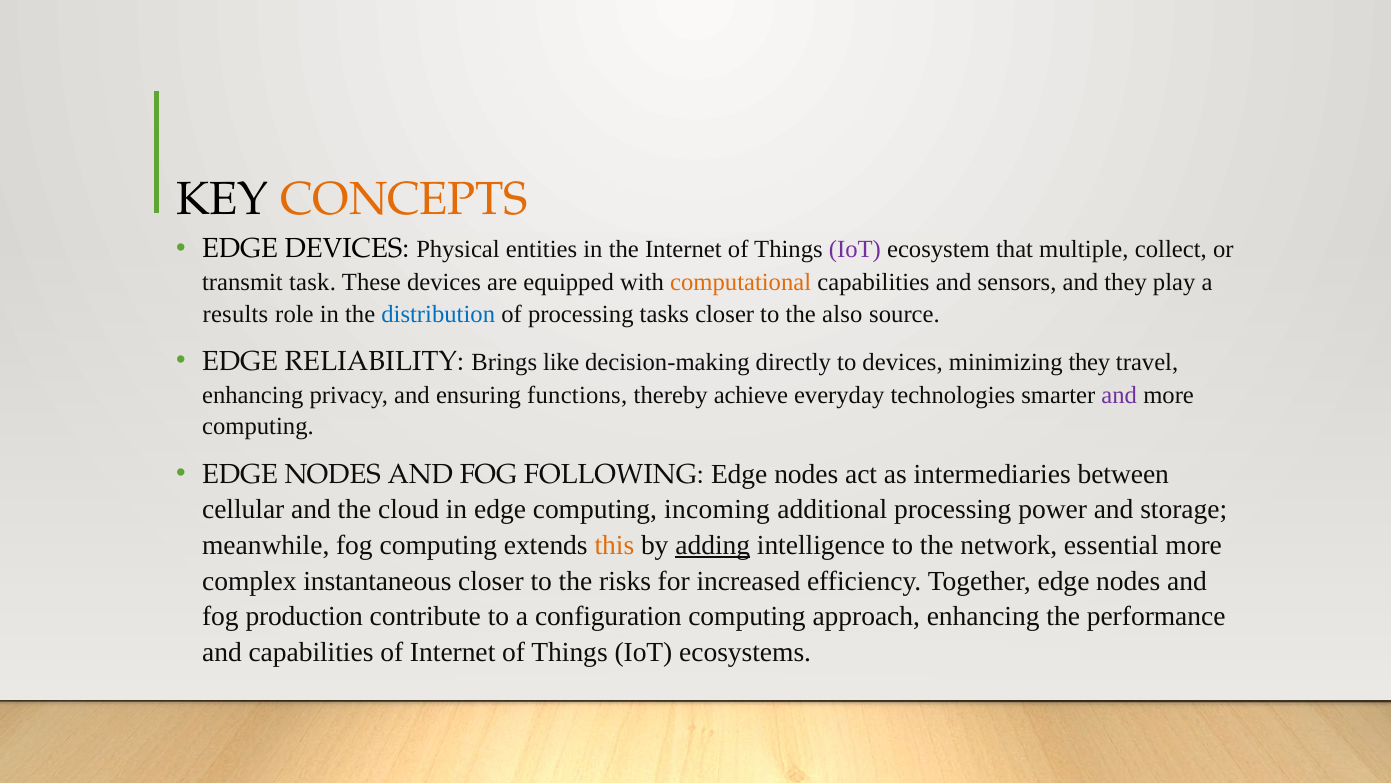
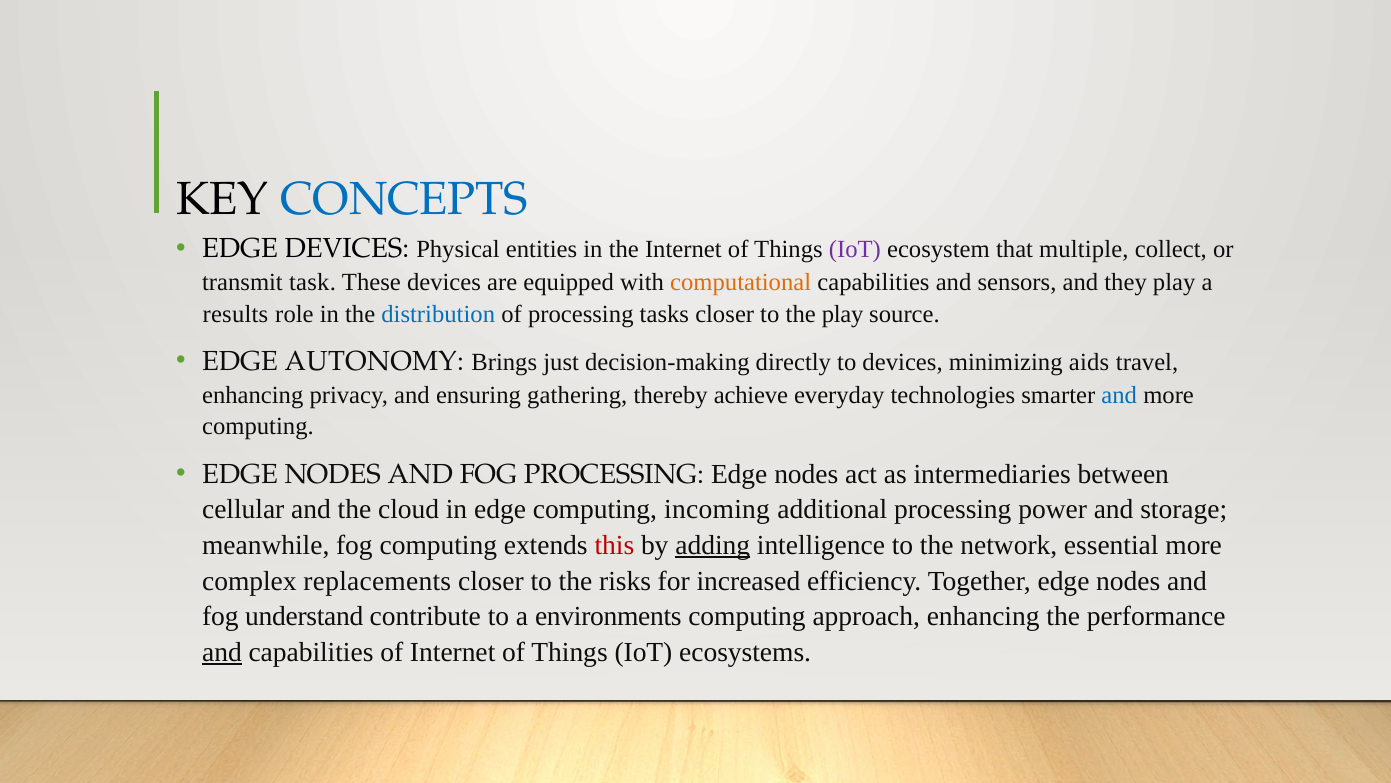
CONCEPTS colour: orange -> blue (404, 199)
the also: also -> play (843, 314)
RELIABILITY: RELIABILITY -> AUTONOMY (374, 361)
like: like -> just (561, 362)
minimizing they: they -> aids (1089, 362)
functions: functions -> gathering (577, 395)
and colour: purple -> blue (1119, 395)
FOG FOLLOWING: FOLLOWING -> PROCESSING (614, 474)
this colour: orange -> red (614, 545)
instantaneous: instantaneous -> replacements (377, 581)
production: production -> understand (304, 616)
configuration: configuration -> environments (608, 616)
and underline: none -> present (222, 652)
